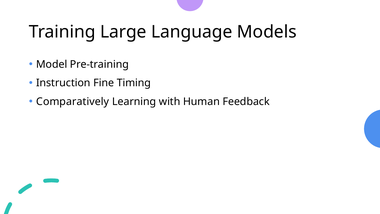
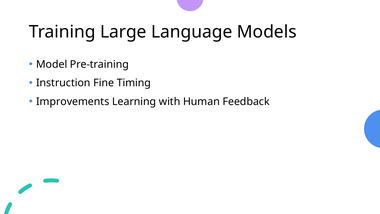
Comparatively: Comparatively -> Improvements (73, 101)
